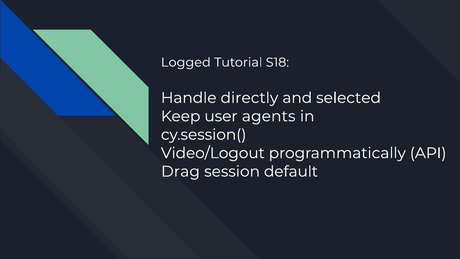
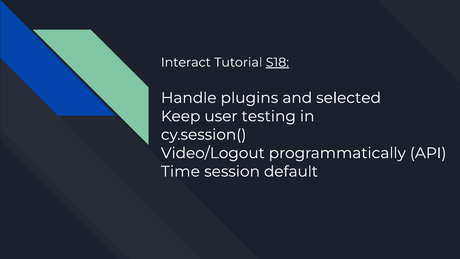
Logged: Logged -> Interact (186, 62)
S18 underline: none -> present (277, 62)
directly: directly -> plugins (249, 98)
agents: agents -> testing (269, 116)
Drag: Drag -> Time (180, 171)
